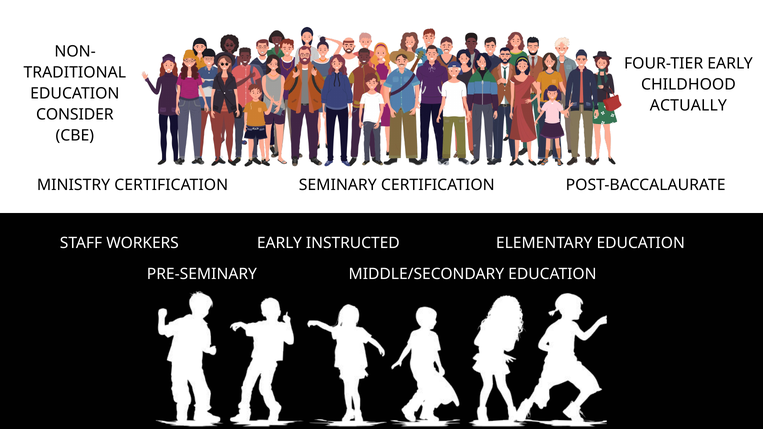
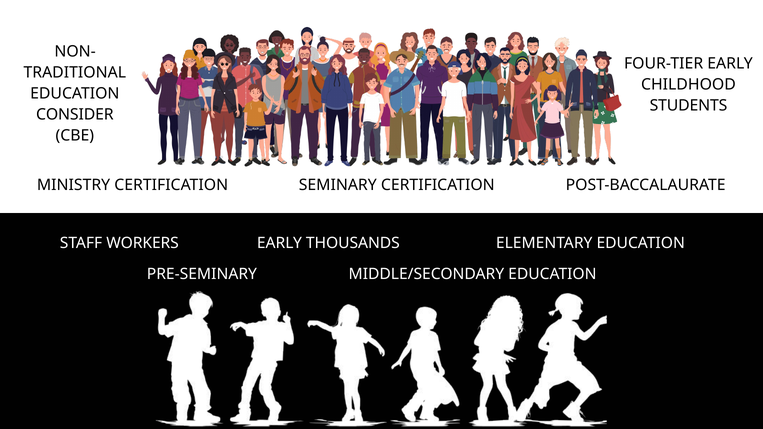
ACTUALLY: ACTUALLY -> STUDENTS (689, 106)
INSTRUCTED: INSTRUCTED -> THOUSANDS (353, 243)
